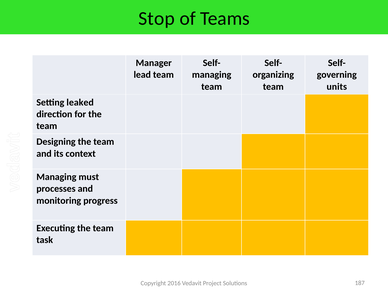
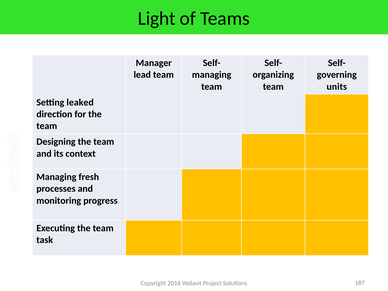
Stop: Stop -> Light (157, 18)
must: must -> fresh (89, 177)
